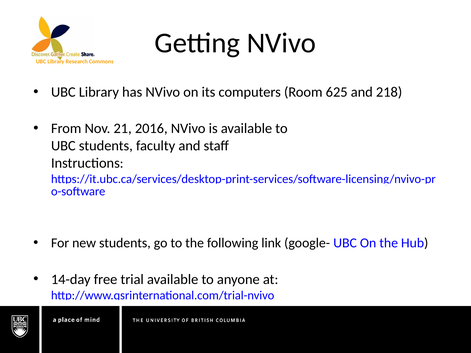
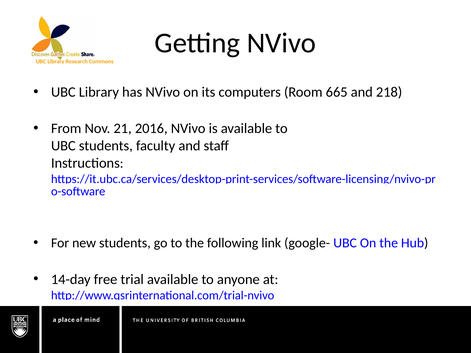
625: 625 -> 665 (337, 92)
